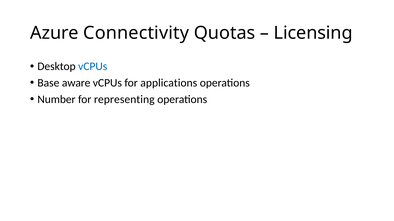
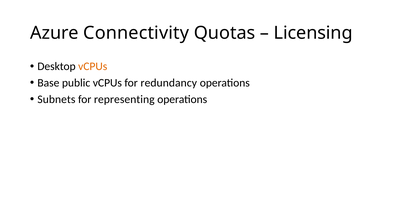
vCPUs colour: blue -> orange (93, 67)
aware: aware -> public (76, 83)
applications: applications -> redundancy (169, 83)
Number: Number -> Subnets (56, 100)
